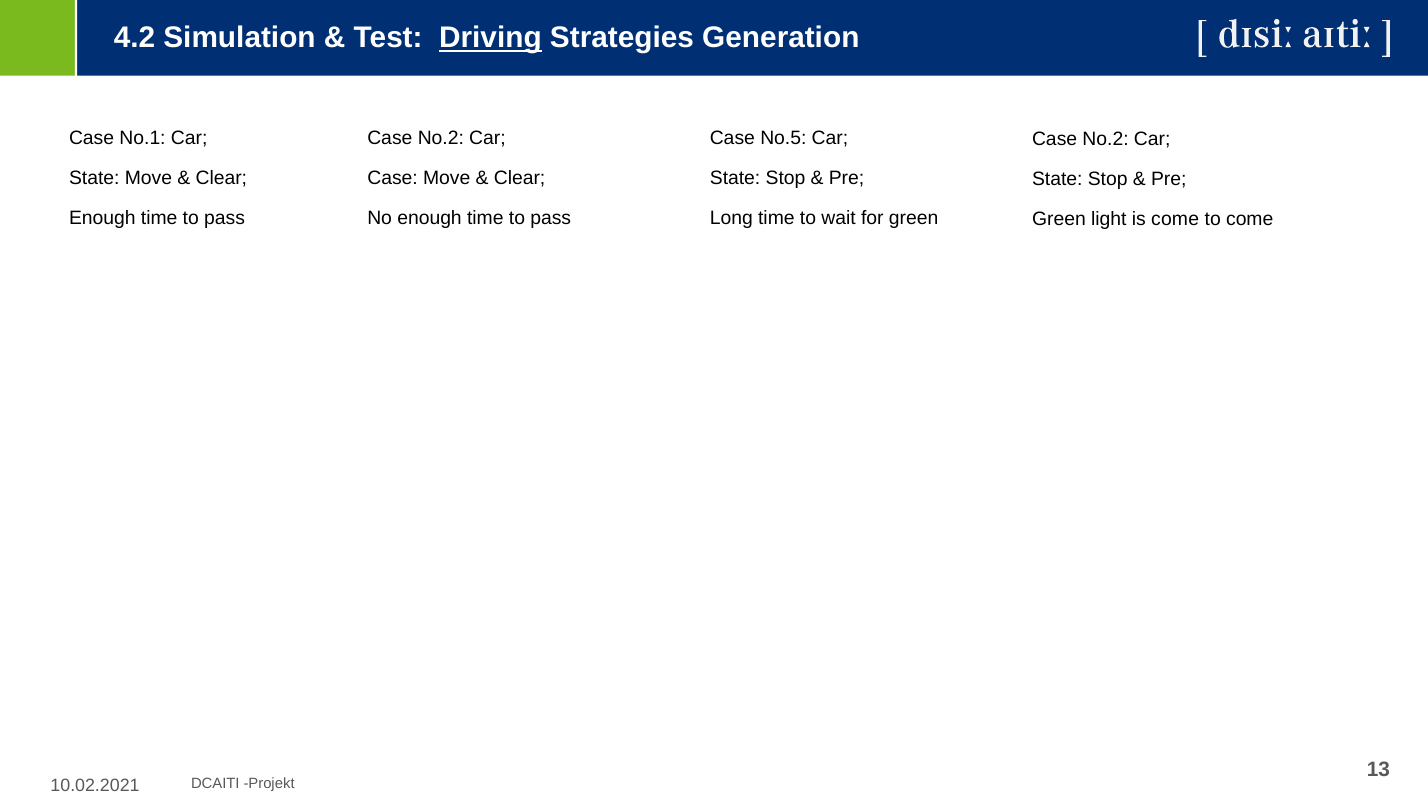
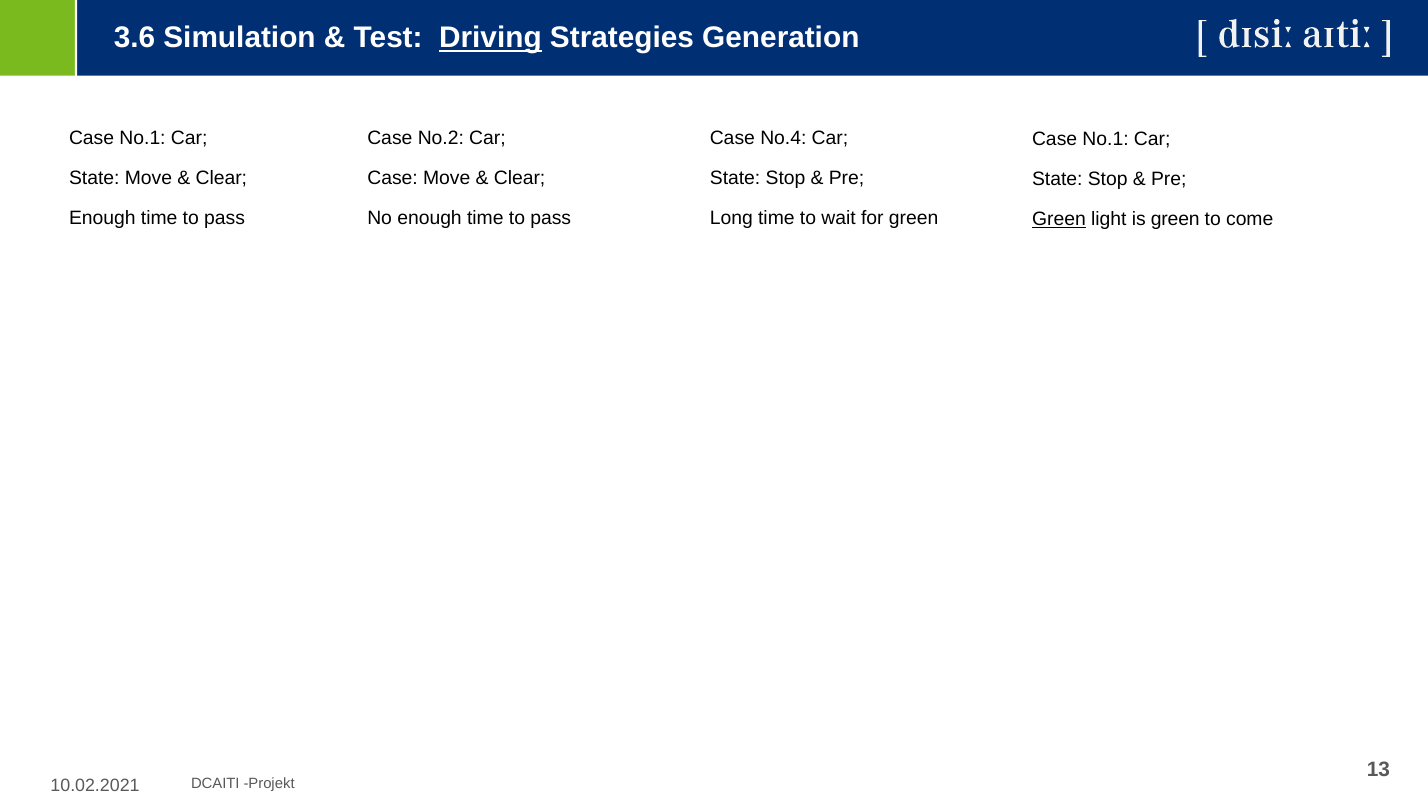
4.2: 4.2 -> 3.6 (134, 38)
No.5: No.5 -> No.4 (783, 138)
No.2: No.2 -> No.1 (1106, 139)
Green underline: none -> present (1059, 220)
is come: come -> green (1175, 220)
